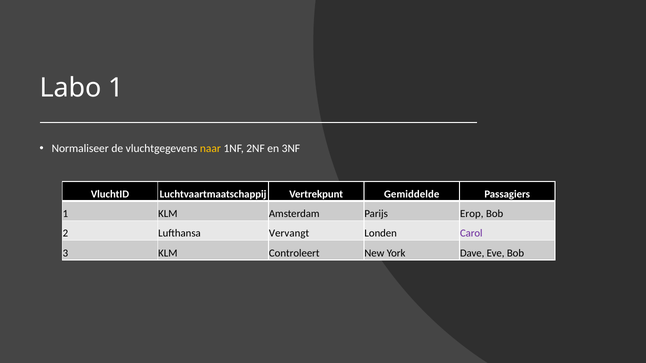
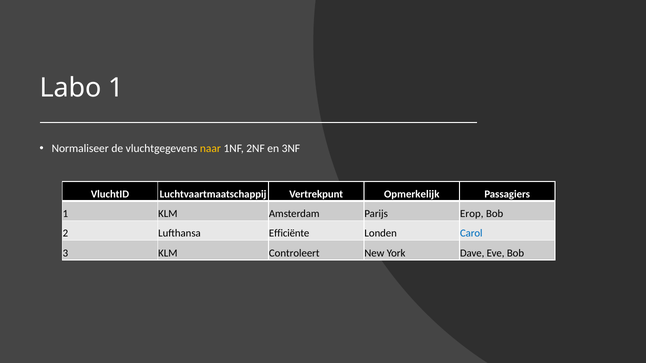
Gemiddelde: Gemiddelde -> Opmerkelijk (412, 194)
Vervangt: Vervangt -> Efficiënte (289, 234)
Carol colour: purple -> blue (471, 234)
